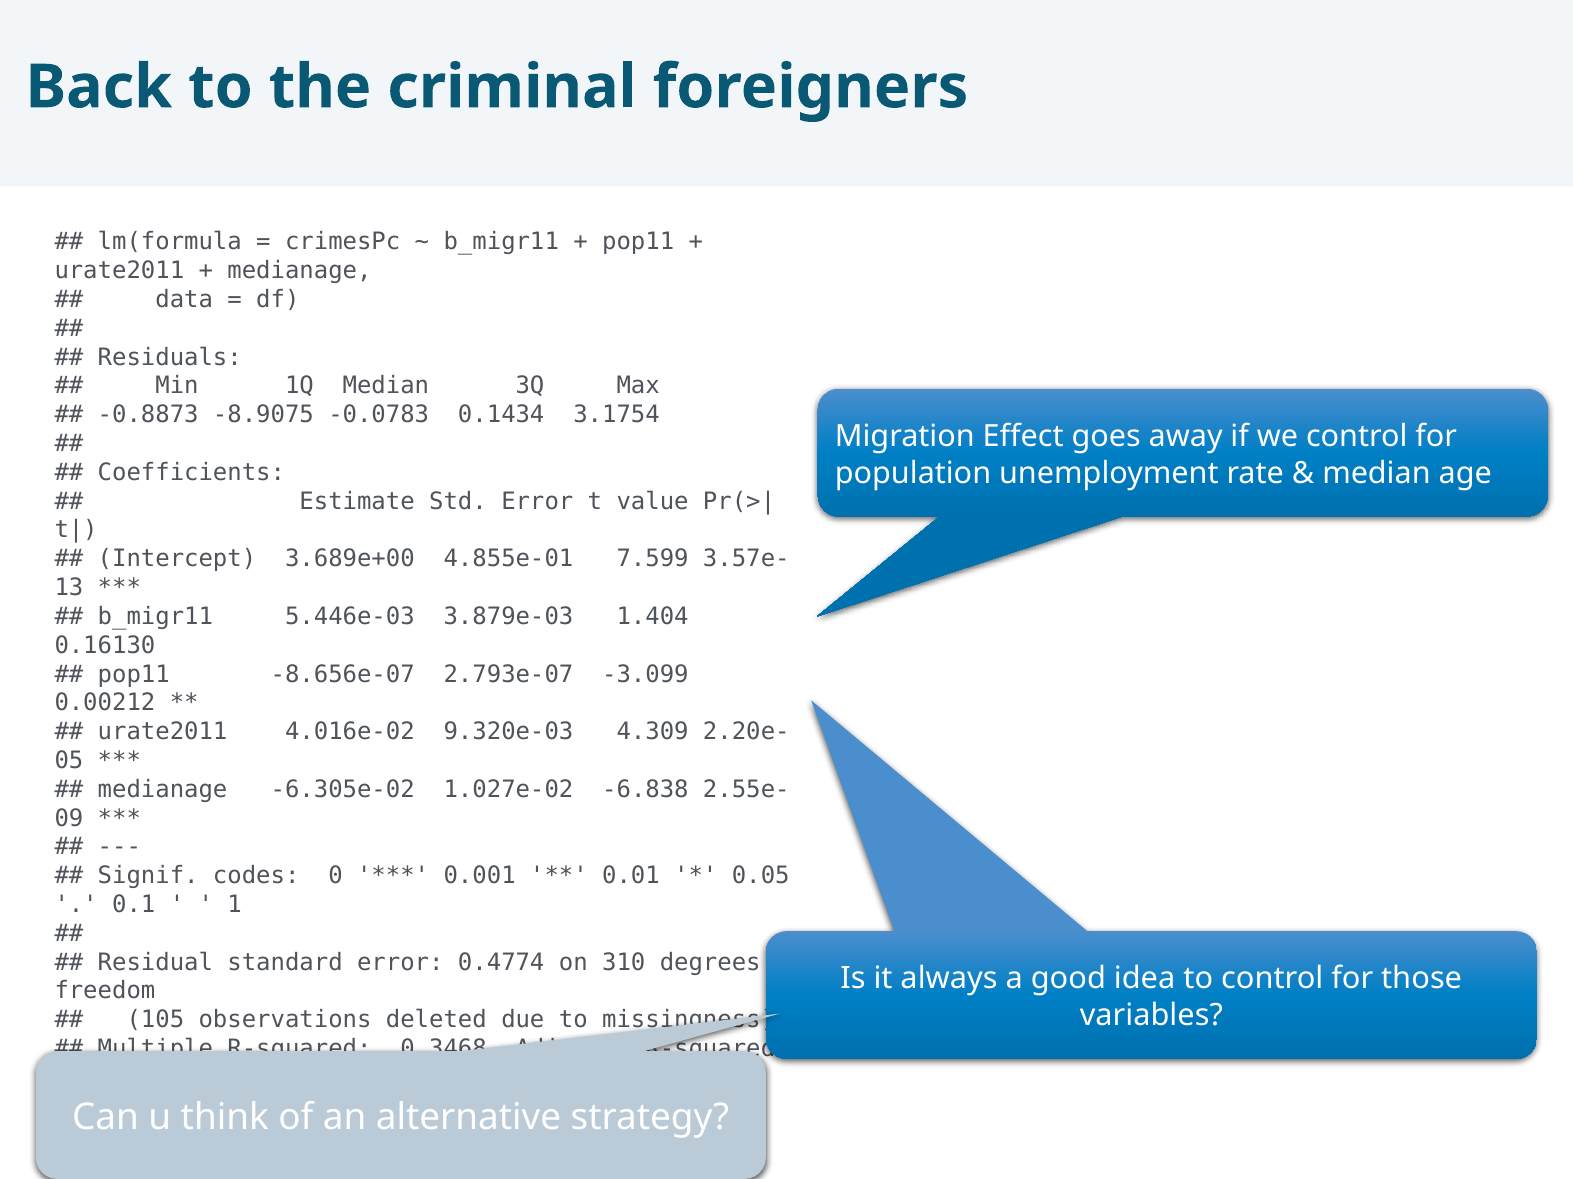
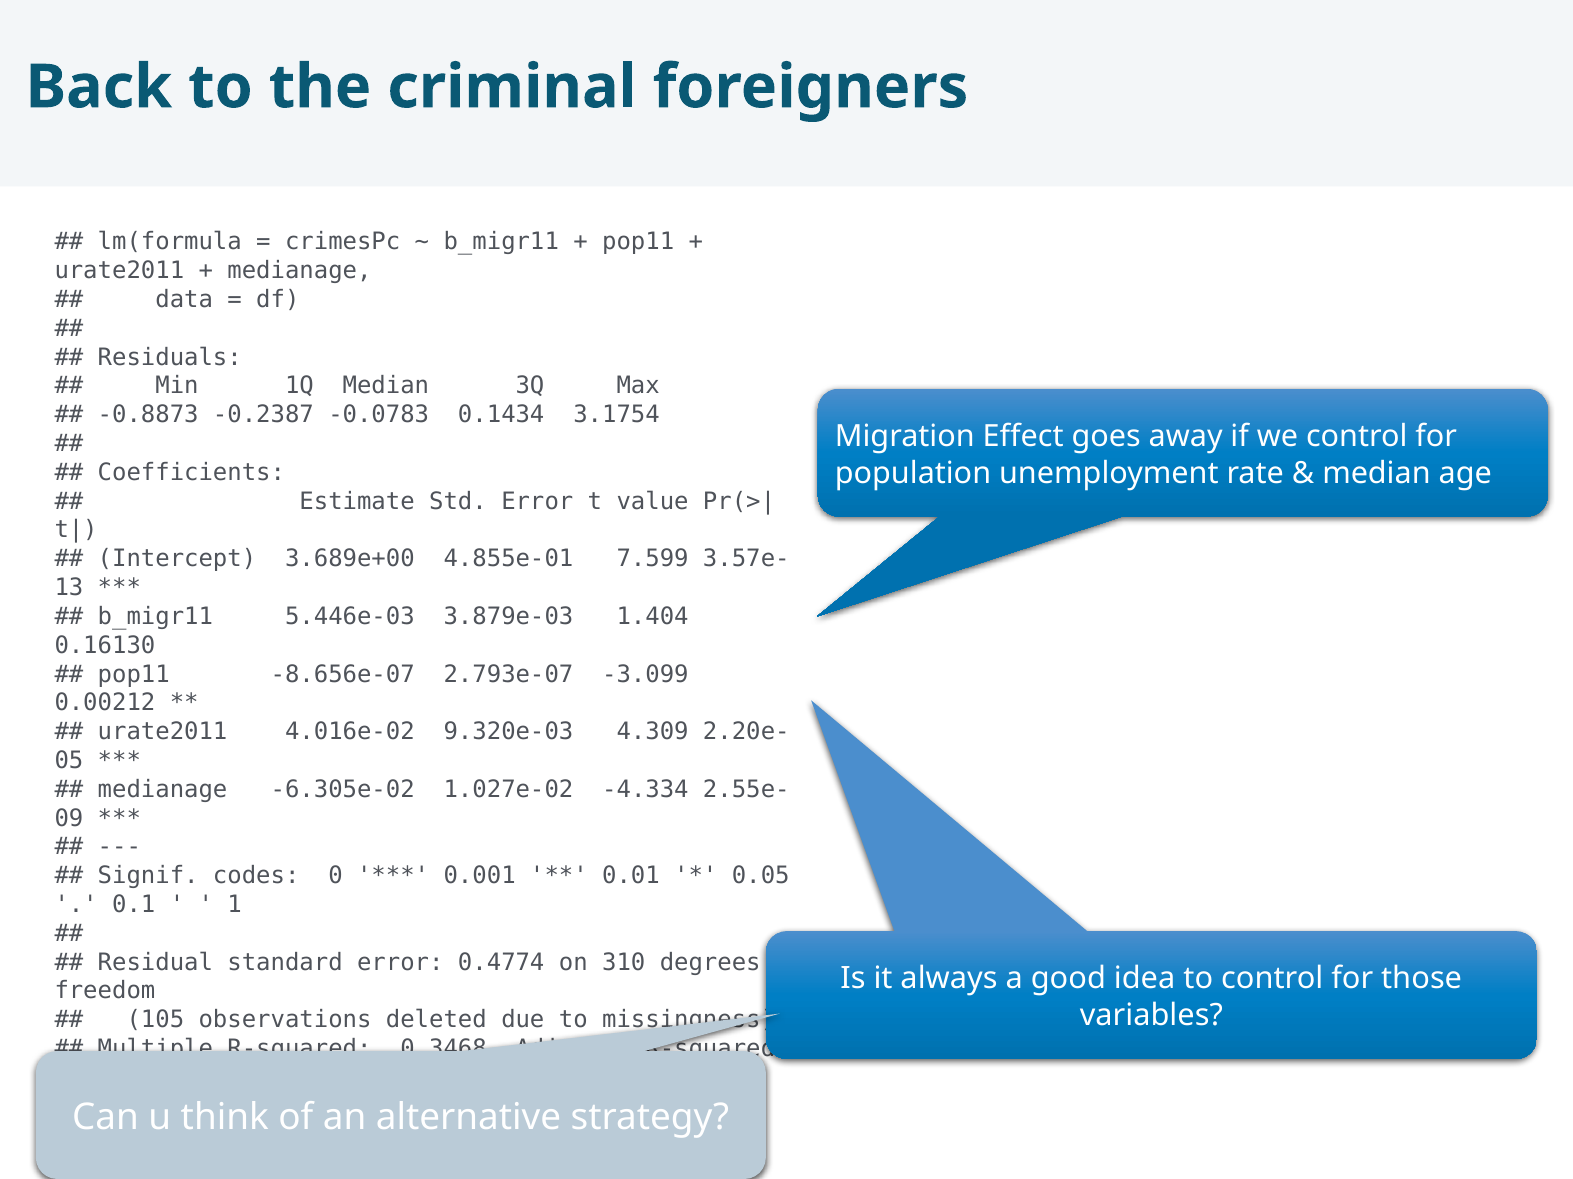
-8.9075: -8.9075 -> -0.2387 (263, 415)
-6.838: -6.838 -> -4.334 (645, 790)
